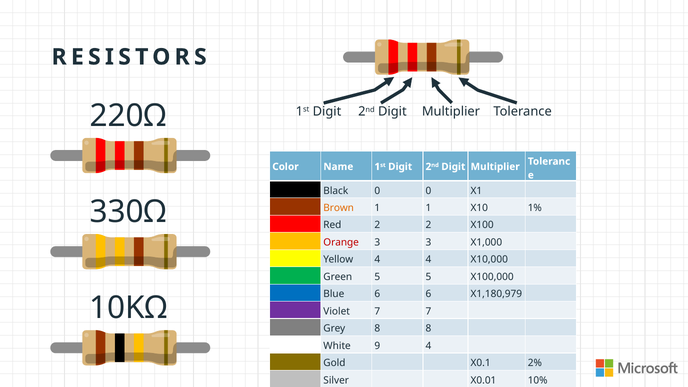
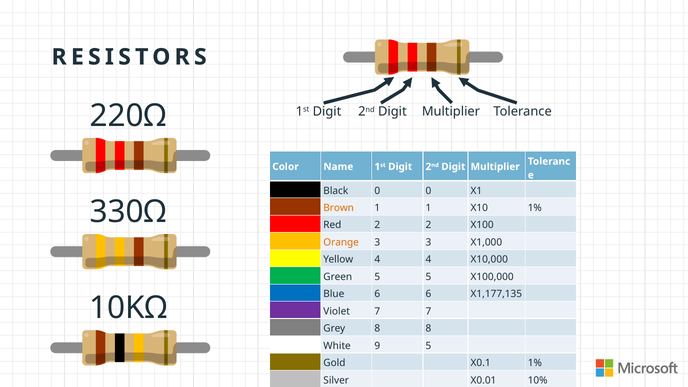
Orange colour: red -> orange (341, 242)
X1,180,979: X1,180,979 -> X1,177,135 (496, 294)
9 4: 4 -> 5 (428, 346)
X0.1 2%: 2% -> 1% (535, 363)
